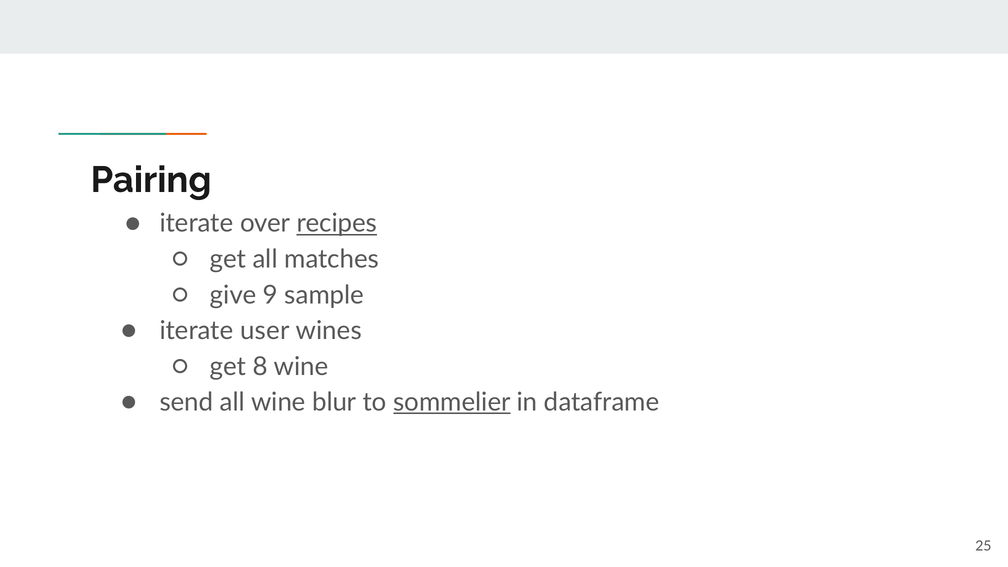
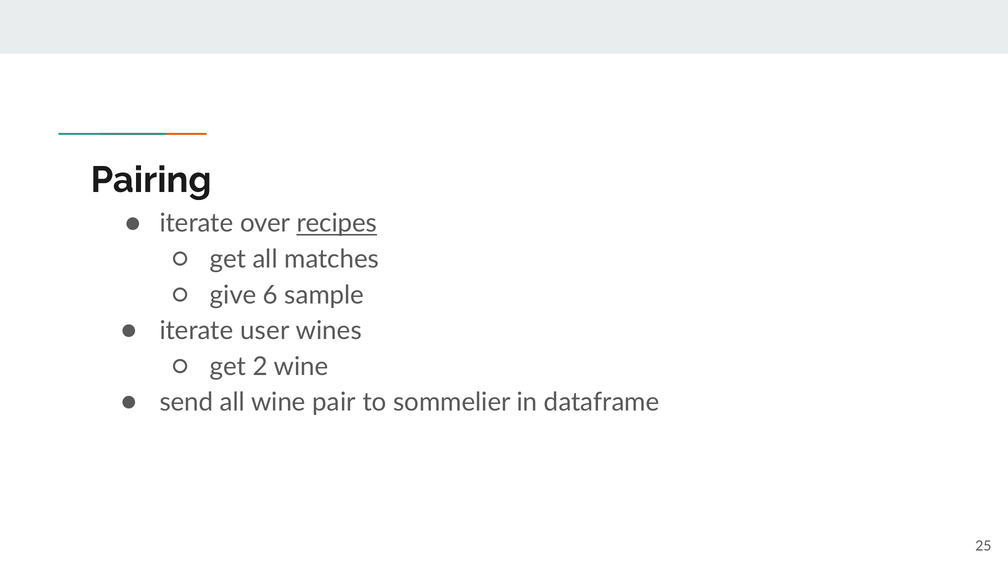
9: 9 -> 6 (270, 295)
8: 8 -> 2 (260, 366)
blur: blur -> pair (334, 402)
sommelier underline: present -> none (452, 402)
